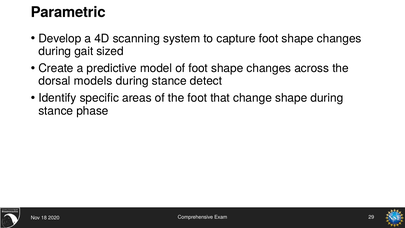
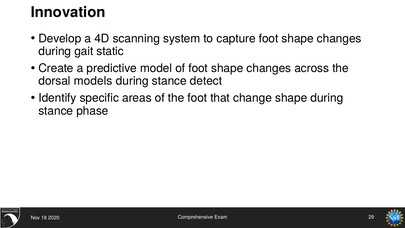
Parametric: Parametric -> Innovation (68, 12)
sized: sized -> static (110, 51)
